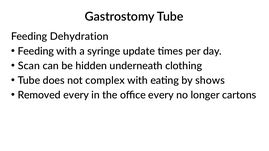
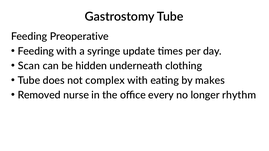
Dehydration: Dehydration -> Preoperative (79, 37)
shows: shows -> makes (210, 81)
Removed every: every -> nurse (76, 95)
cartons: cartons -> rhythm (239, 95)
